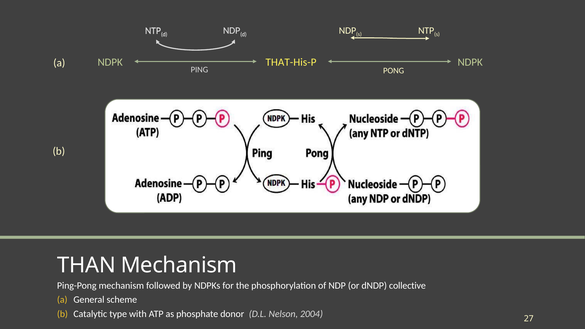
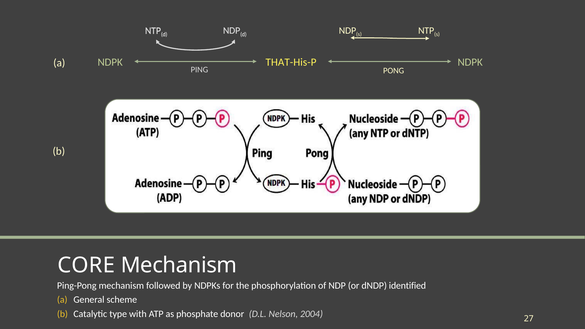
THAN: THAN -> CORE (86, 265)
collective: collective -> identified (407, 286)
